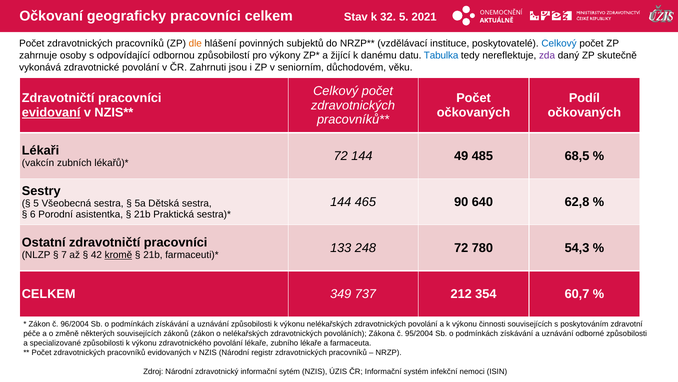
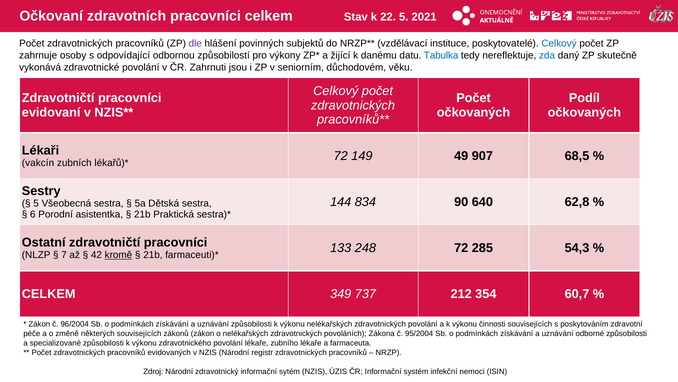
geograficky: geograficky -> zdravotních (127, 16)
32: 32 -> 22 (388, 17)
dle colour: orange -> purple (195, 44)
zda colour: purple -> blue (547, 55)
evidovaní underline: present -> none (51, 112)
72 144: 144 -> 149 (362, 156)
485: 485 -> 907 (482, 156)
465: 465 -> 834 (365, 202)
780: 780 -> 285 (482, 248)
